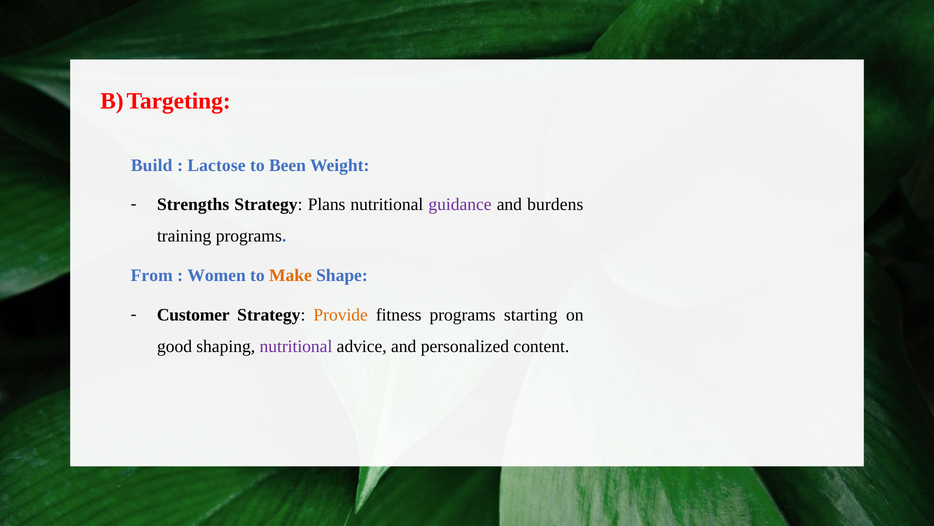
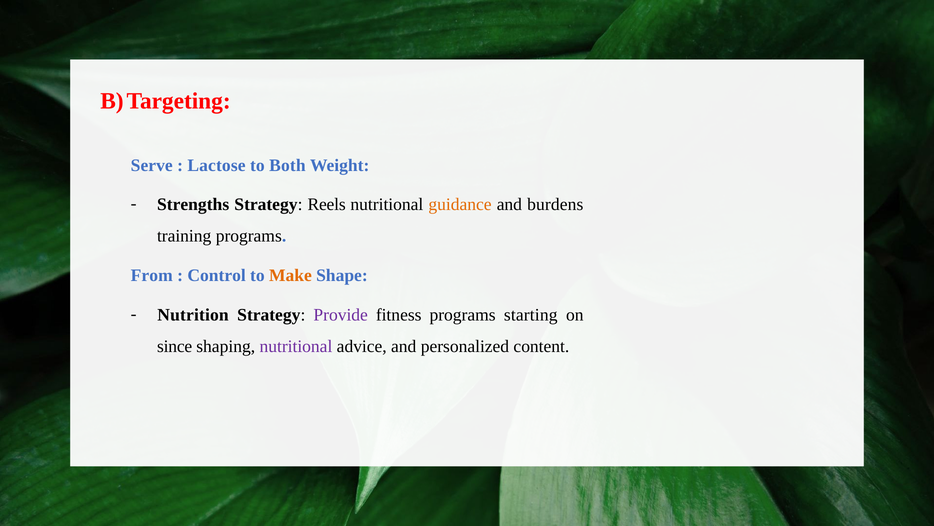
Build: Build -> Serve (152, 165)
Been: Been -> Both (287, 165)
Plans: Plans -> Reels (327, 204)
guidance colour: purple -> orange (460, 204)
Women: Women -> Control (217, 275)
Customer: Customer -> Nutrition (193, 315)
Provide colour: orange -> purple (341, 315)
good: good -> since (175, 346)
